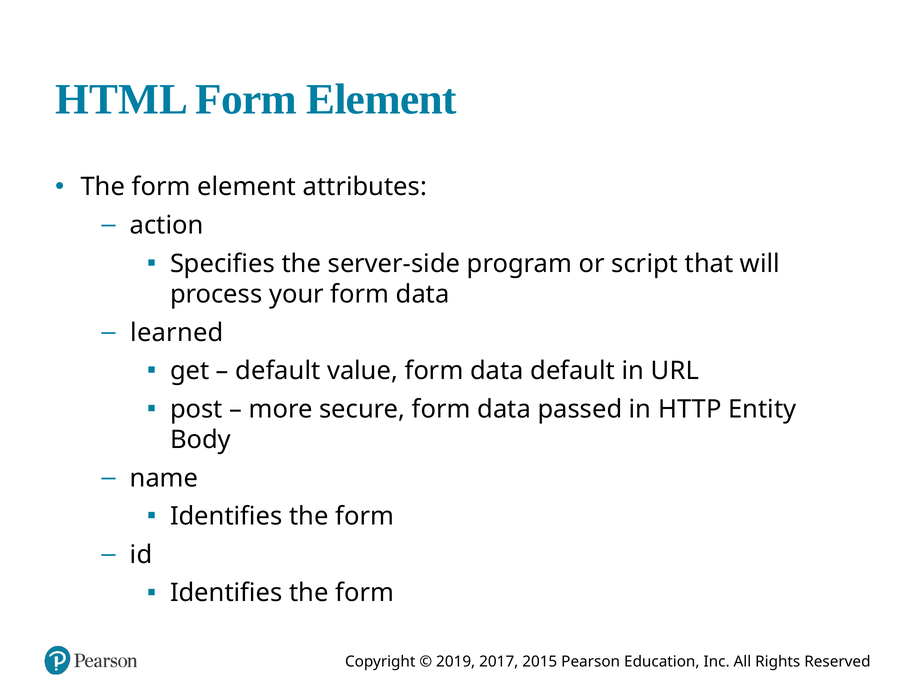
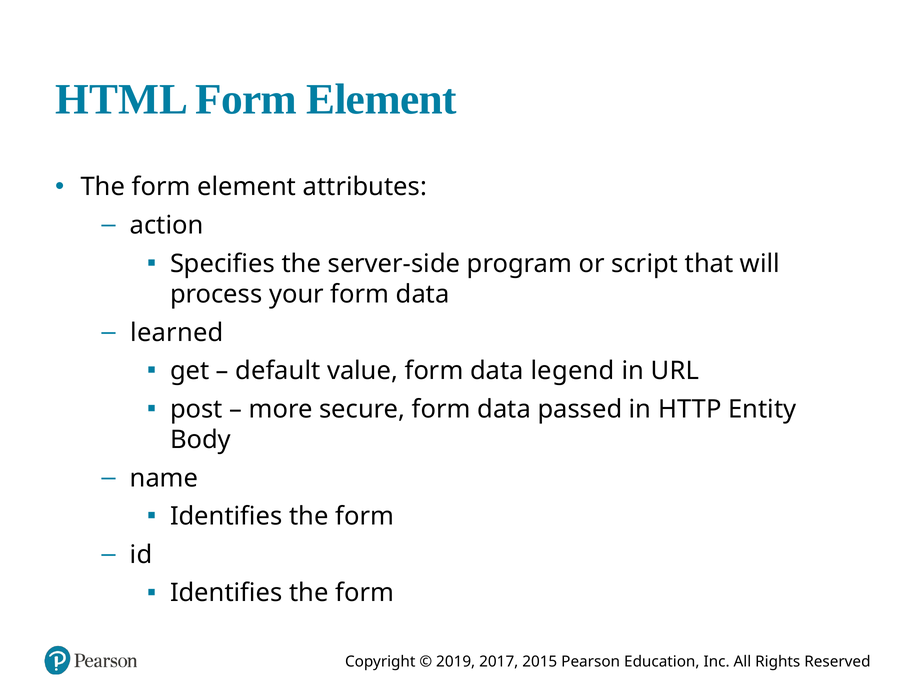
data default: default -> legend (573, 371)
